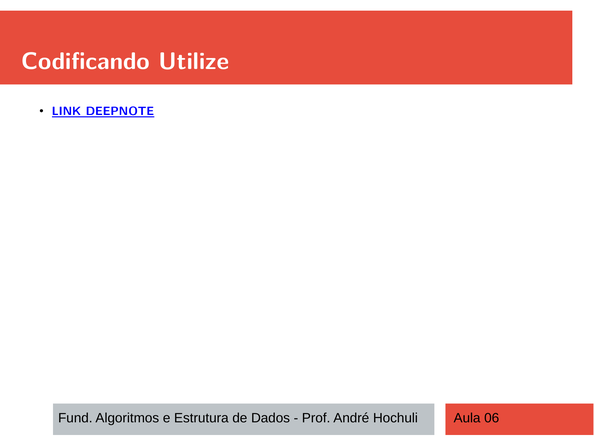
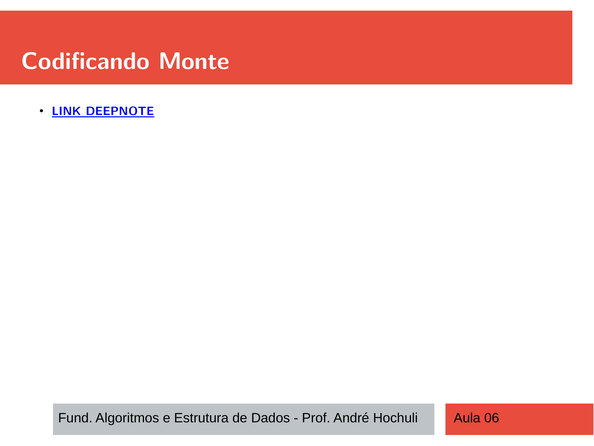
Utilize: Utilize -> Monte (194, 61)
